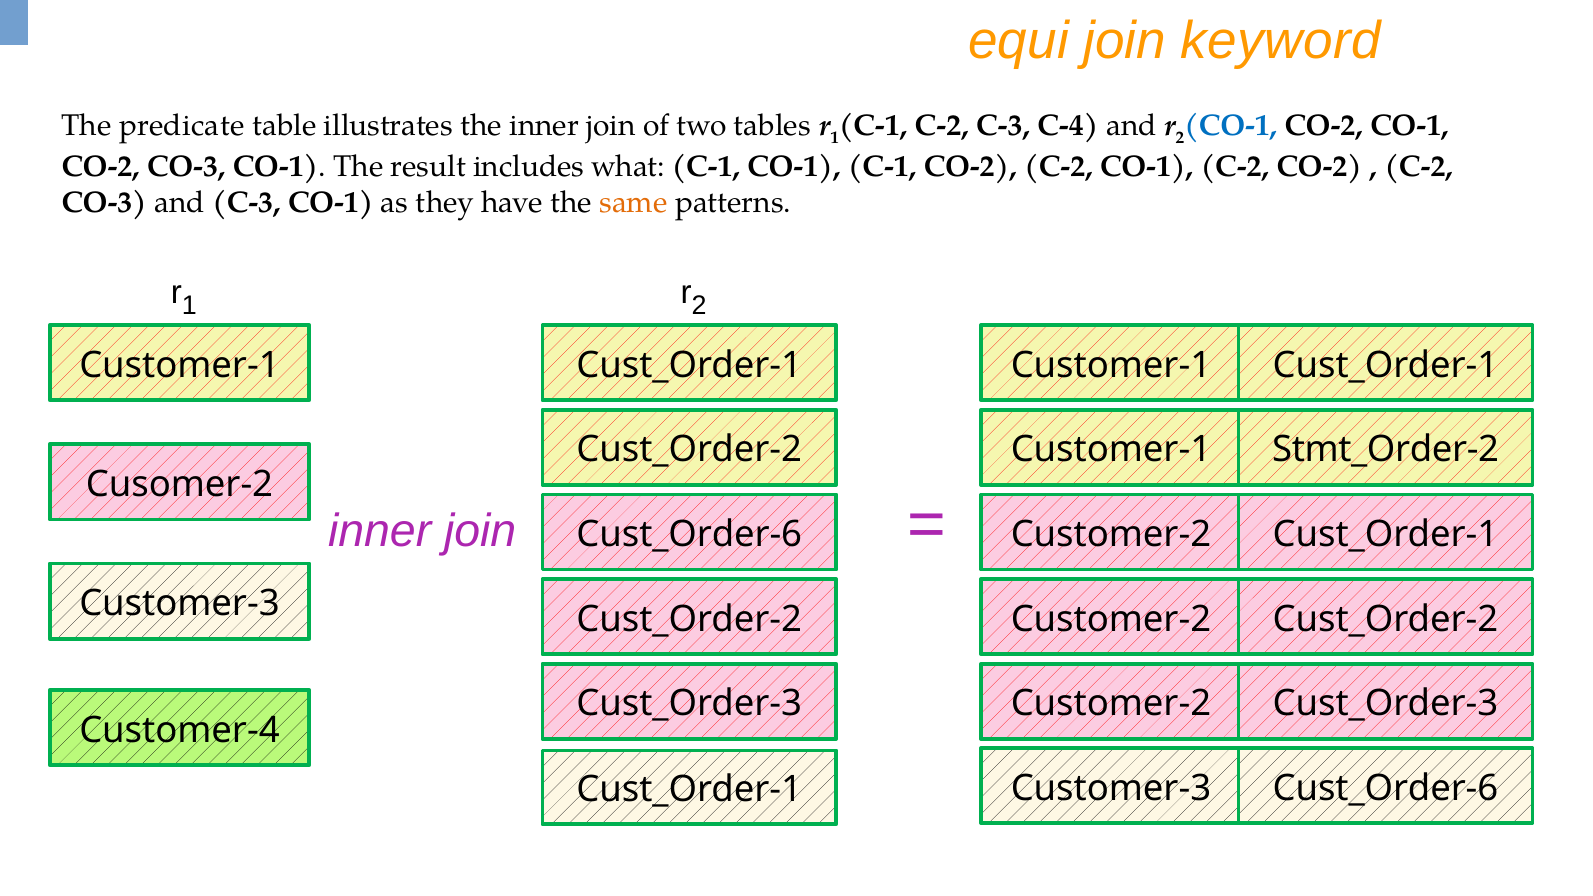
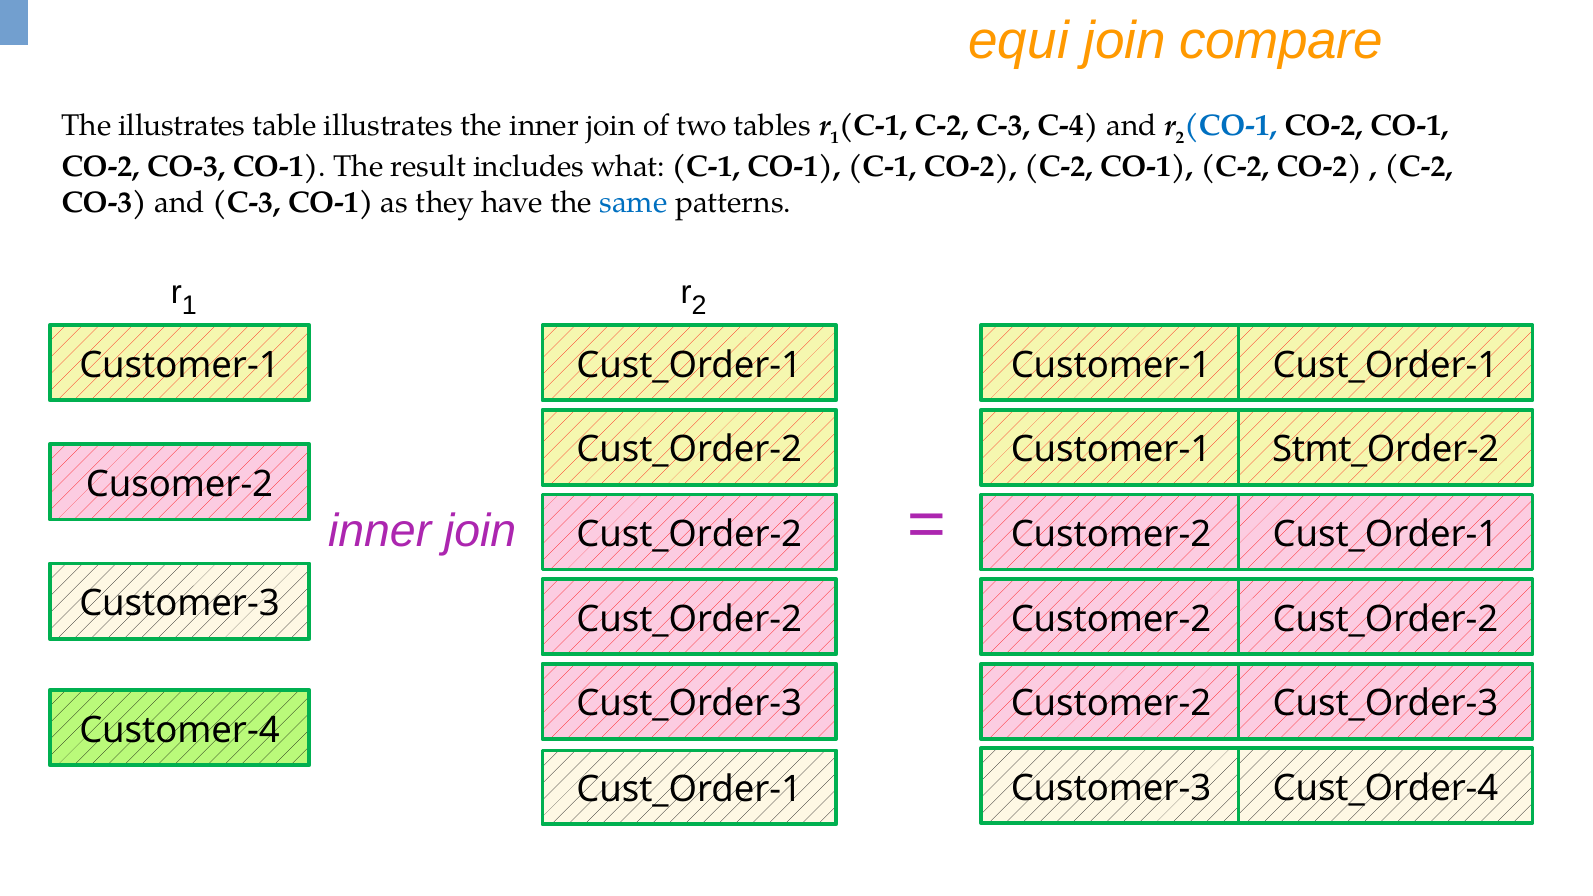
keyword: keyword -> compare (1282, 41)
The predicate: predicate -> illustrates (182, 126)
same colour: orange -> blue (634, 203)
Cust_Order-6: Cust_Order-6 -> Cust_Order-2 (689, 535)
Cust_Order-1 Customer-3 Cust_Order-6: Cust_Order-6 -> Cust_Order-4 (1385, 788)
